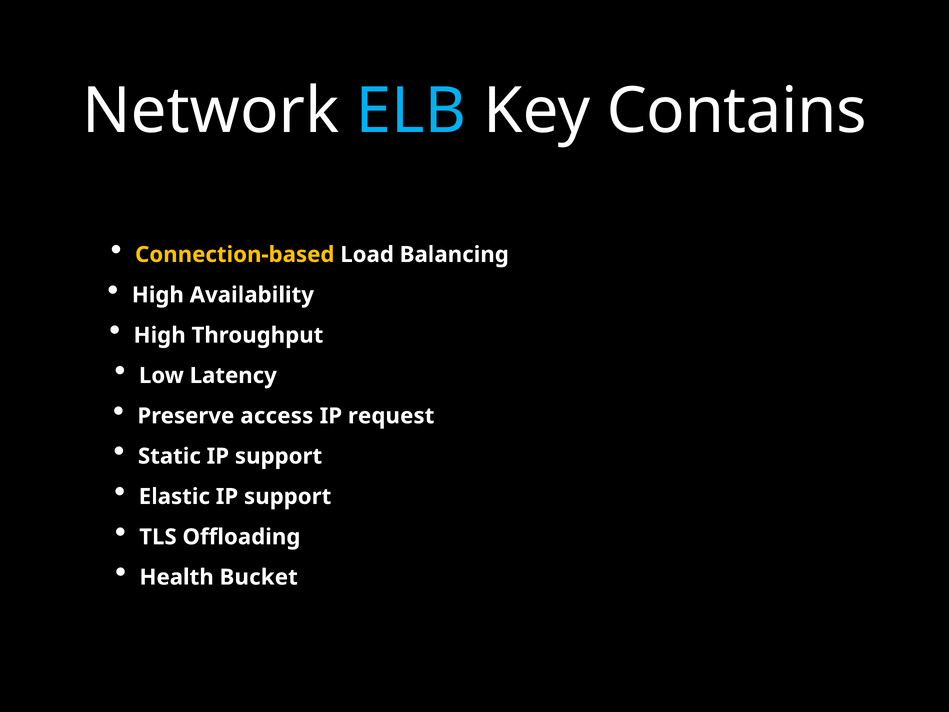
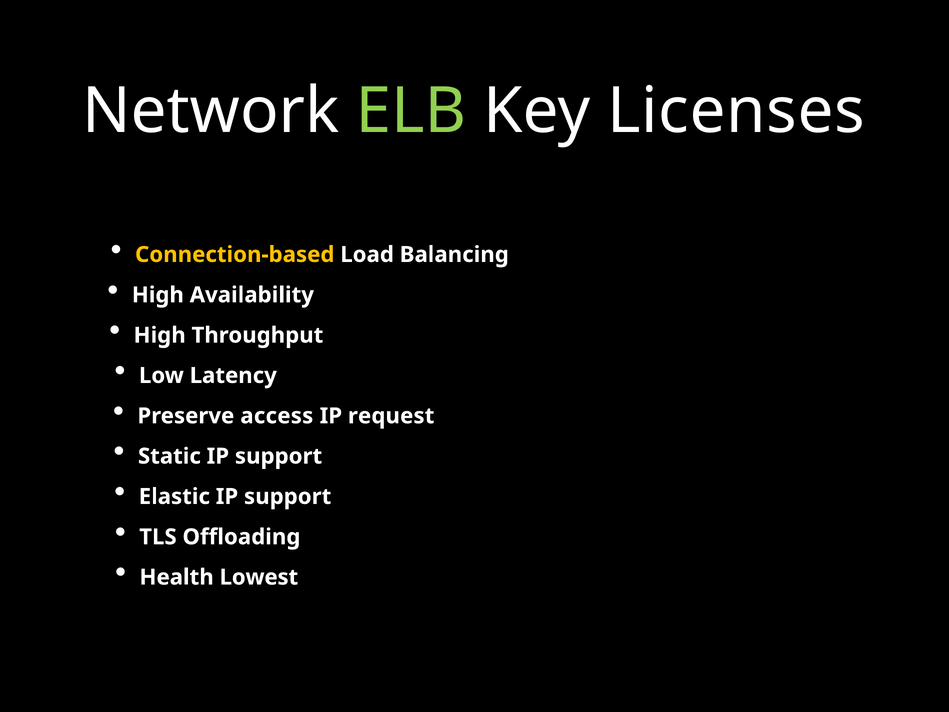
ELB colour: light blue -> light green (411, 111)
Contains: Contains -> Licenses (736, 111)
Bucket: Bucket -> Lowest (259, 577)
